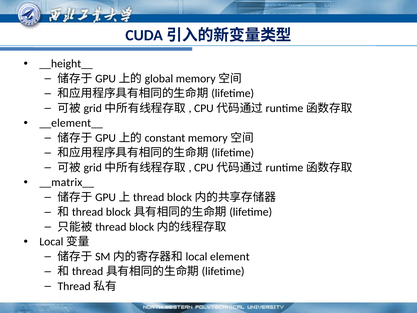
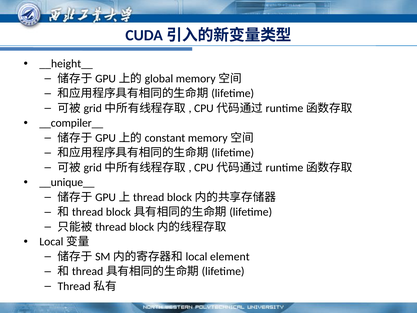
__element__: __element__ -> __compiler__ (71, 123)
__matrix__: __matrix__ -> __unique__ (67, 182)
